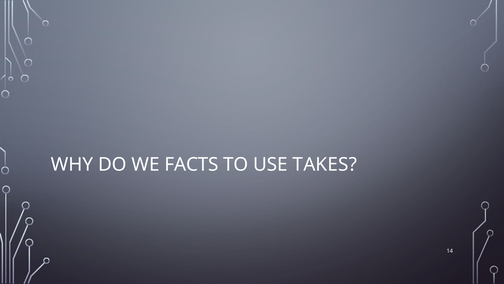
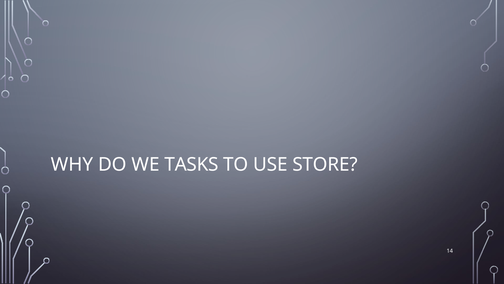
FACTS: FACTS -> TASKS (192, 164)
TAKES: TAKES -> STORE (325, 164)
